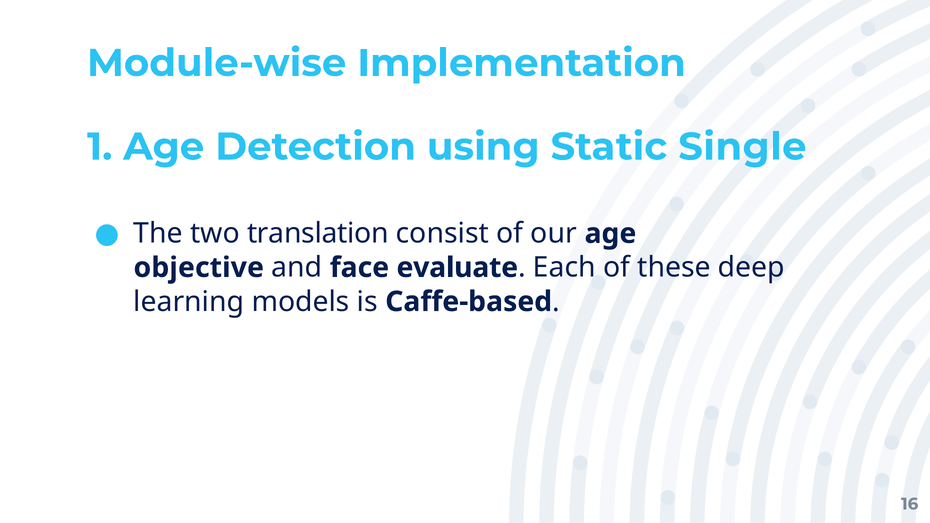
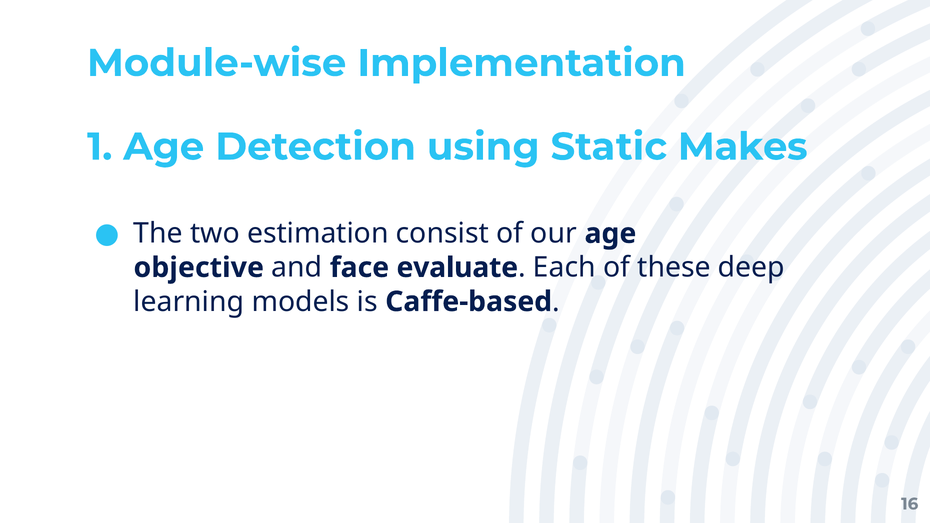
Single: Single -> Makes (743, 147)
translation: translation -> estimation (318, 234)
